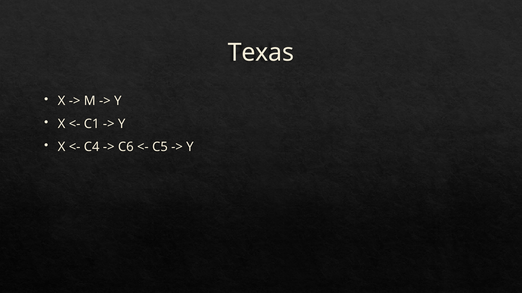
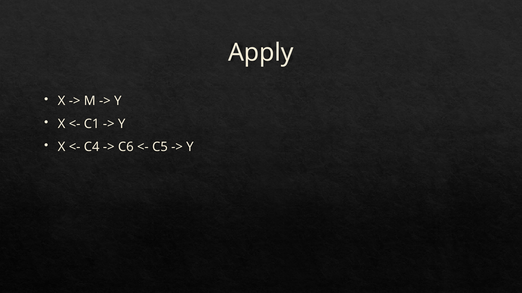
Texas: Texas -> Apply (261, 53)
